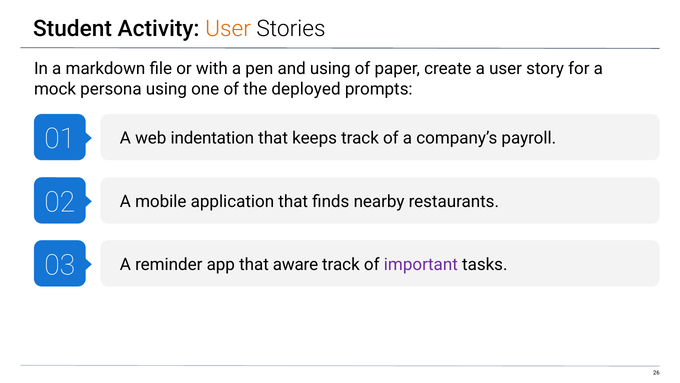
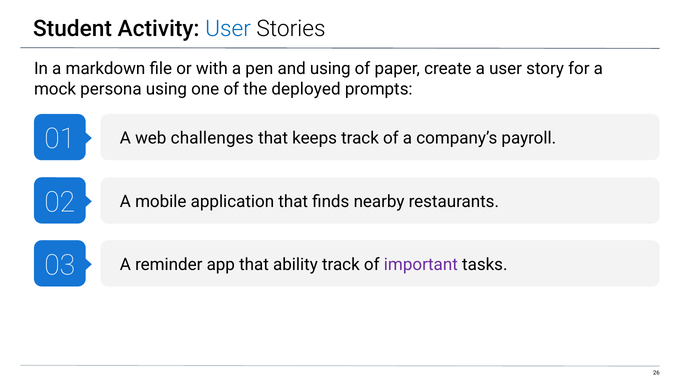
User colour: orange -> blue (228, 29)
indentation: indentation -> challenges (212, 138)
aware: aware -> ability (295, 264)
